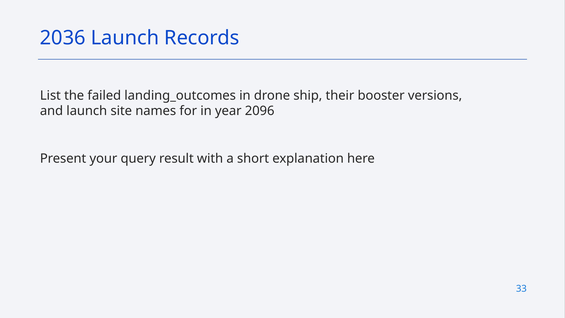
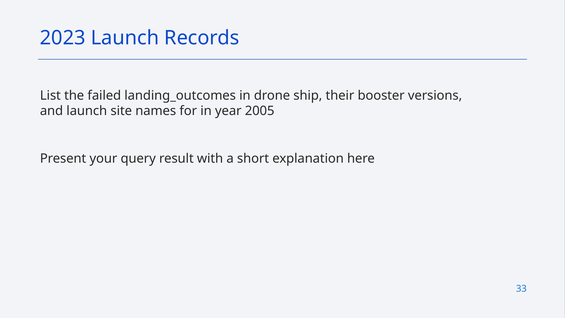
2036: 2036 -> 2023 (63, 38)
2096: 2096 -> 2005 (260, 111)
